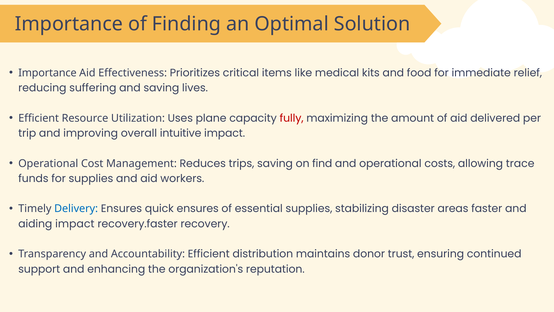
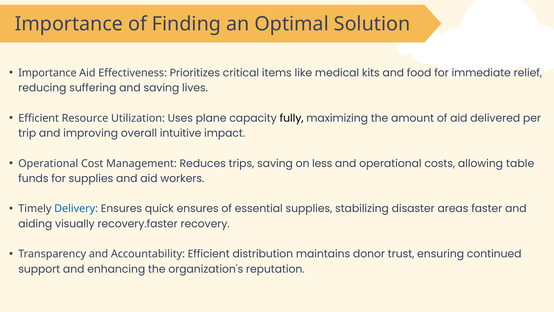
fully colour: red -> black (292, 118)
find: find -> less (322, 163)
trace: trace -> table (520, 163)
aiding impact: impact -> visually (75, 224)
